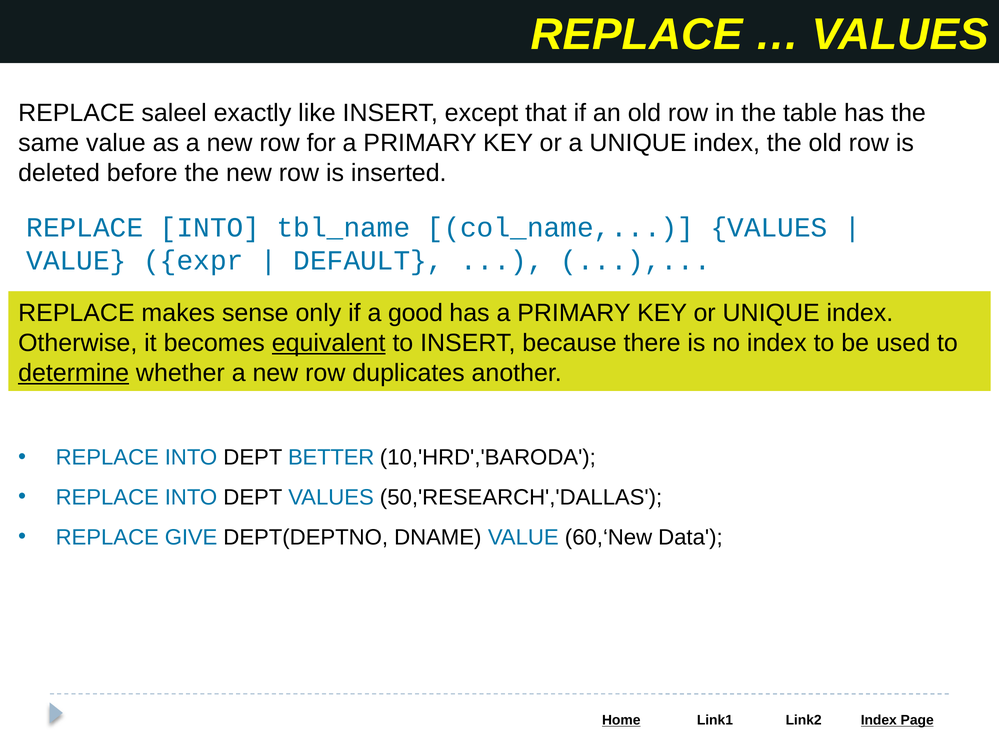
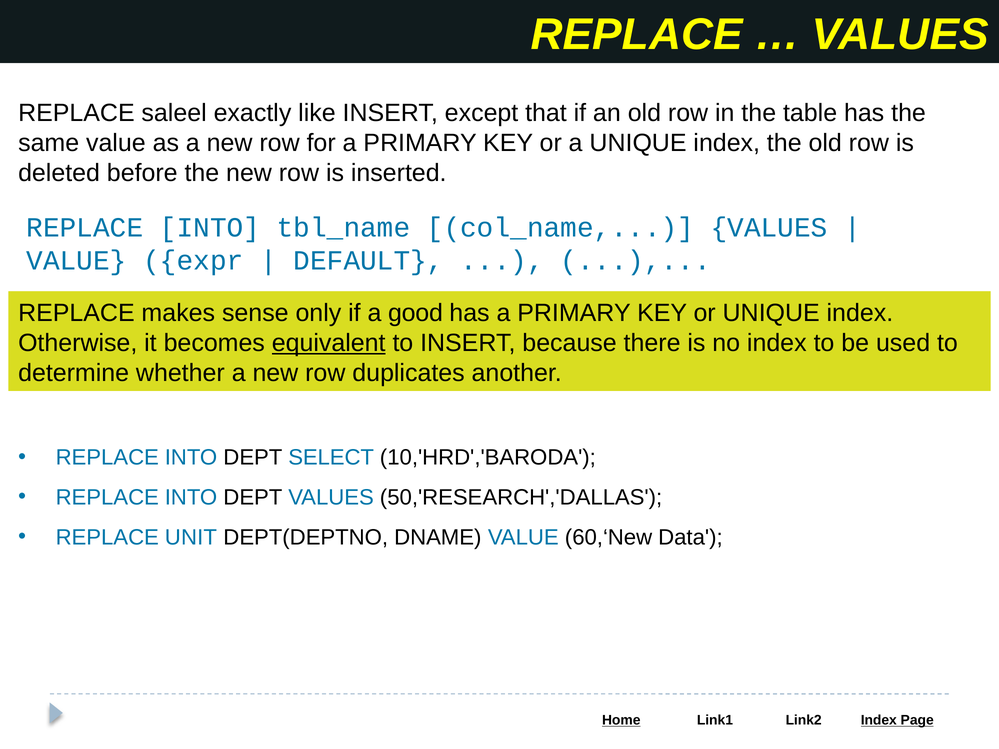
determine underline: present -> none (74, 373)
BETTER: BETTER -> SELECT (331, 458)
GIVE: GIVE -> UNIT (191, 537)
